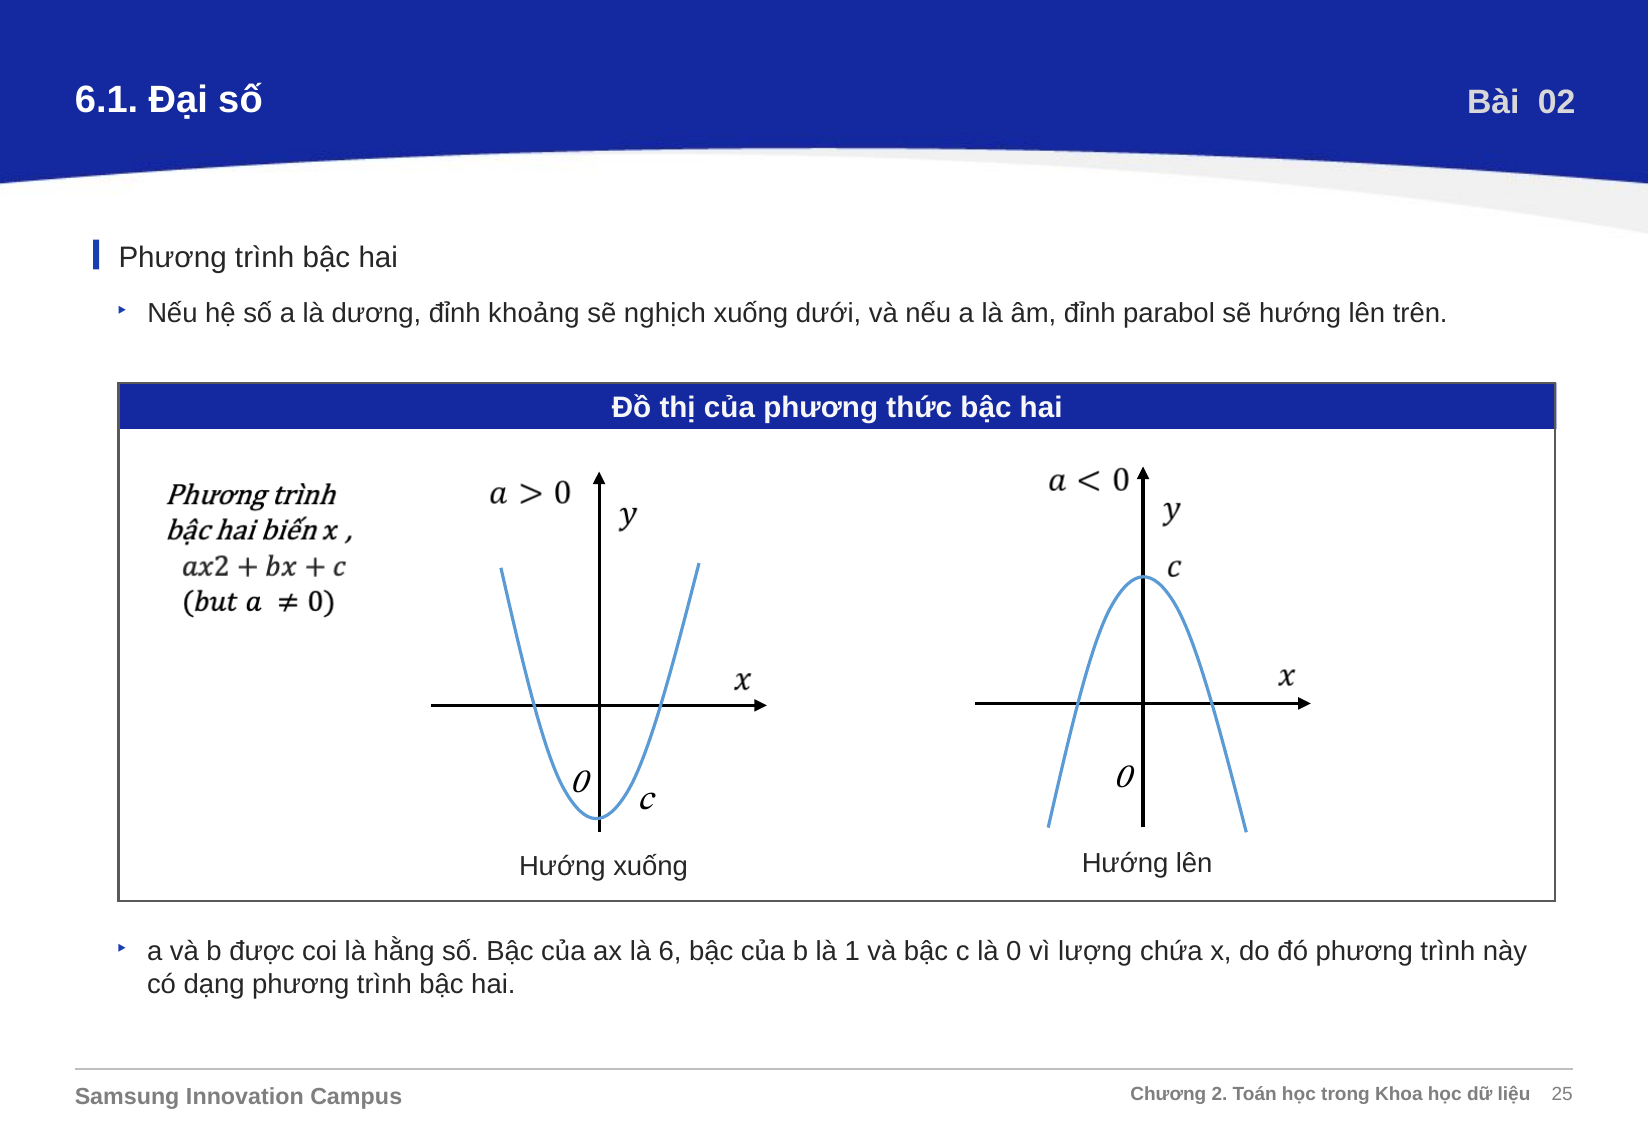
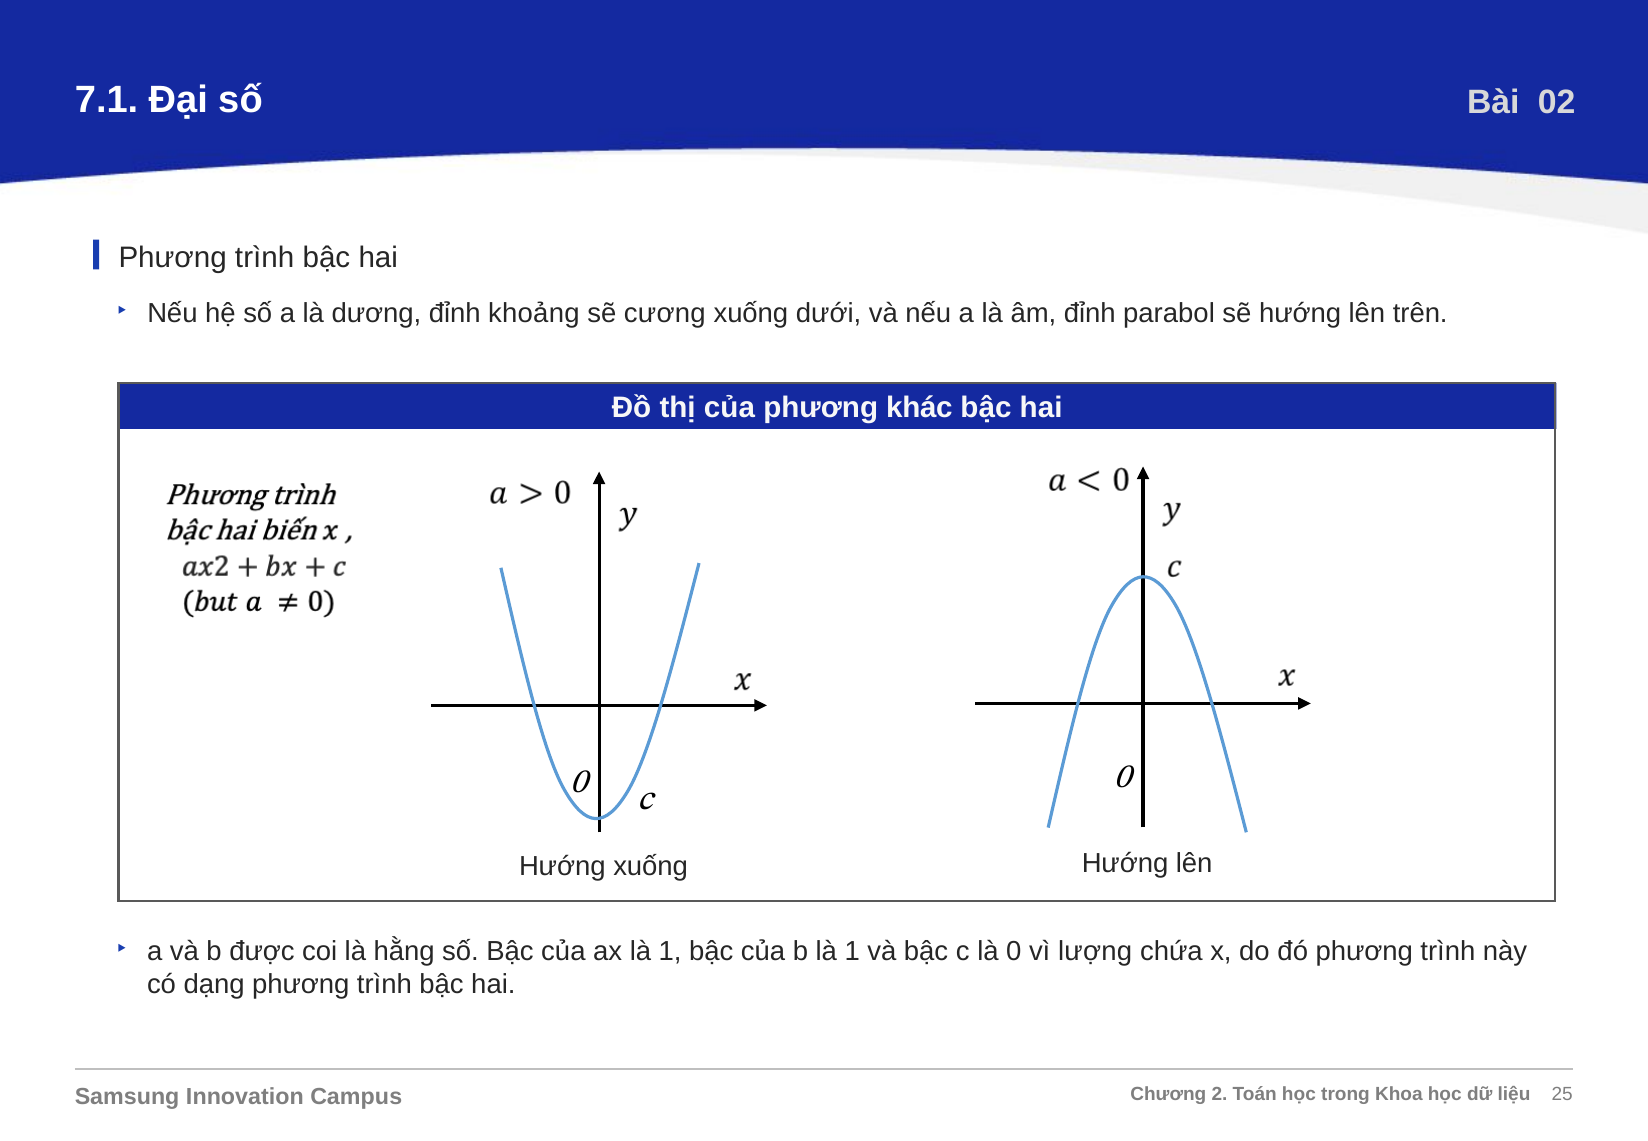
6.1: 6.1 -> 7.1 (107, 100)
nghịch: nghịch -> cương (665, 313)
thức: thức -> khác (919, 408)
ax là 6: 6 -> 1 (670, 952)
